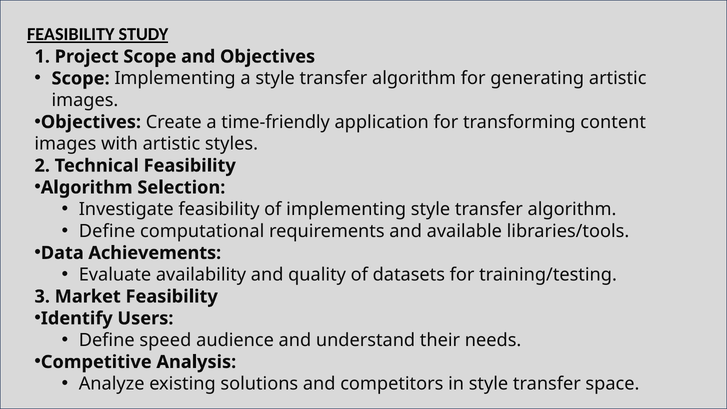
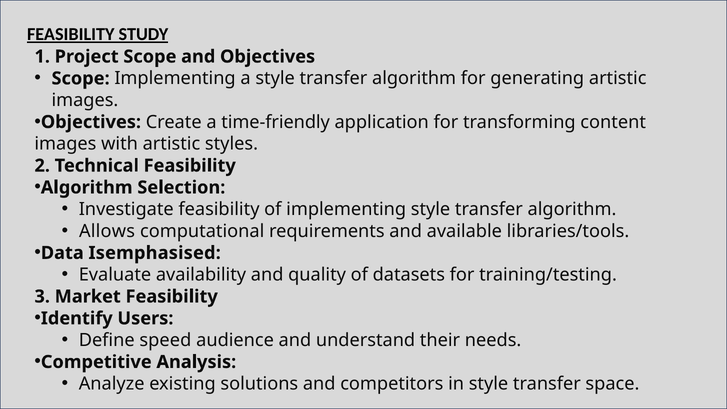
Define: Define -> Allows (107, 231)
Achievements: Achievements -> Isemphasised (155, 253)
